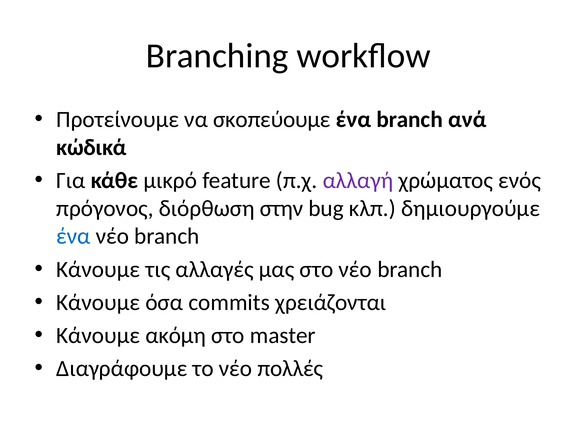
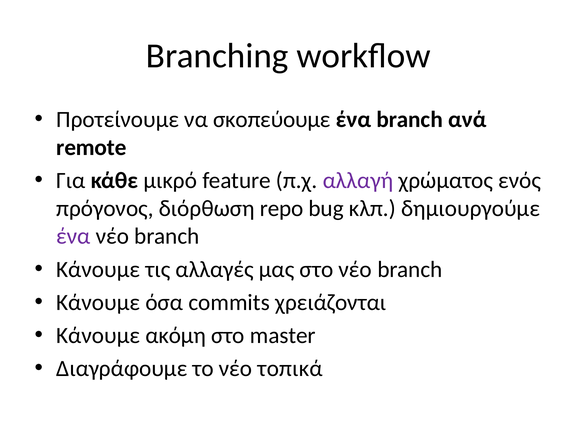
κώδικά: κώδικά -> remote (91, 147)
στην: στην -> repo (282, 208)
ένα colour: blue -> purple (73, 236)
πολλές: πολλές -> τοπικά (290, 368)
